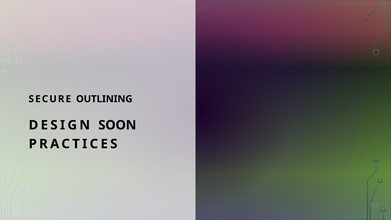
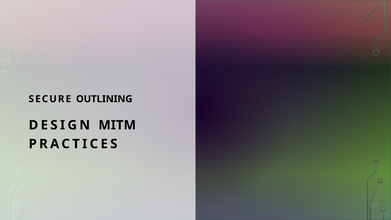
SOON: SOON -> MITM (117, 125)
